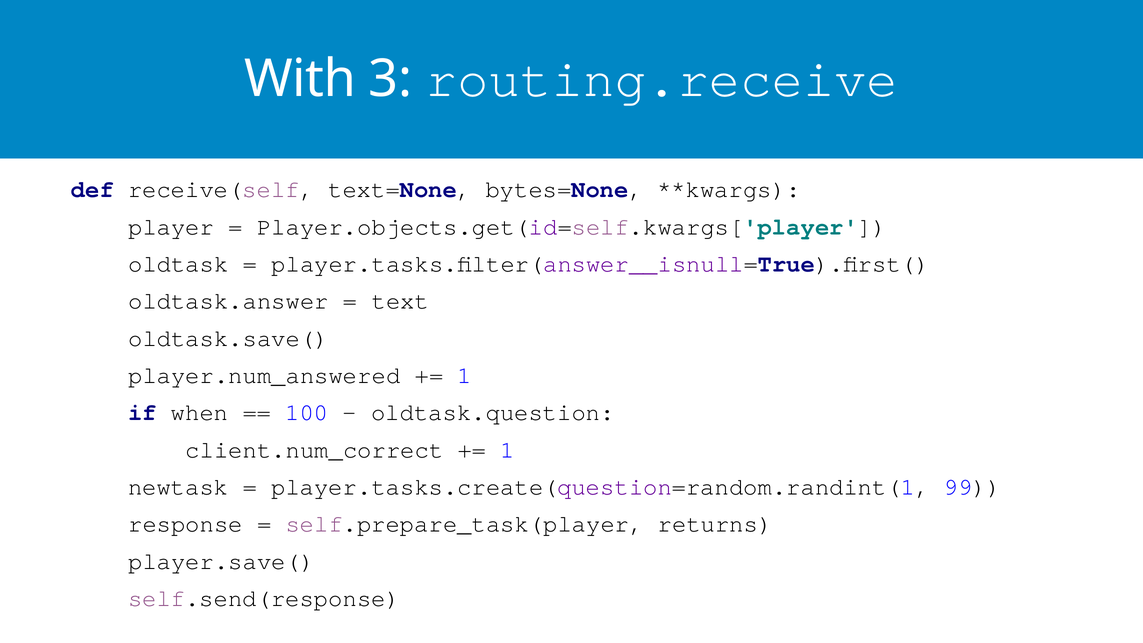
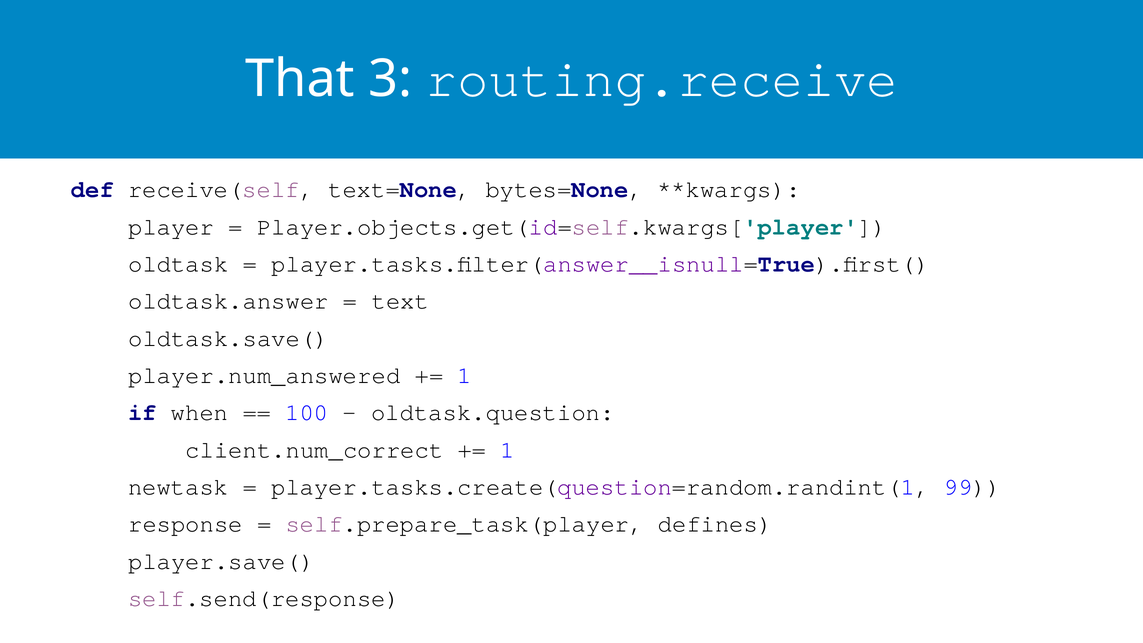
With: With -> That (300, 79)
returns: returns -> defines (715, 524)
